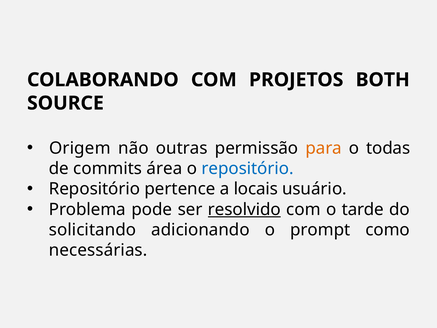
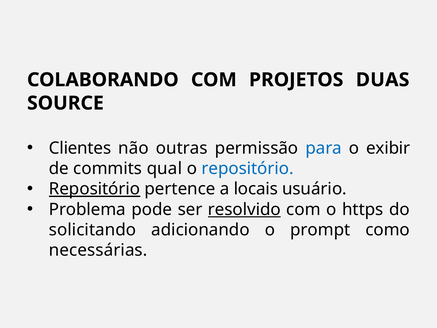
BOTH: BOTH -> DUAS (383, 80)
Origem: Origem -> Clientes (80, 148)
para colour: orange -> blue (324, 148)
todas: todas -> exibir (388, 148)
área: área -> qual (164, 168)
Repositório underline: none -> present (95, 189)
tarde: tarde -> https (363, 209)
